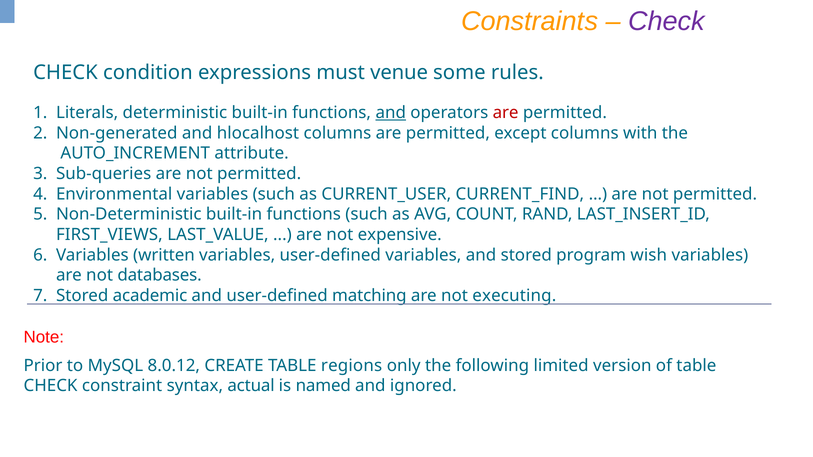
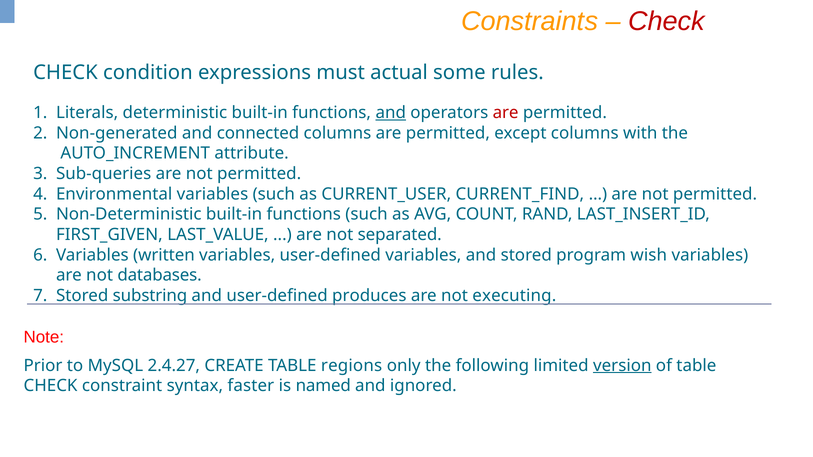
Check colour: purple -> red (667, 21)
venue: venue -> actual (399, 72)
hlocalhost: hlocalhost -> connected (258, 133)
FIRST_VIEWS: FIRST_VIEWS -> FIRST_GIVEN (109, 235)
expensive: expensive -> separated (400, 235)
academic: academic -> substring (150, 296)
matching: matching -> produces (369, 296)
8.0.12: 8.0.12 -> 2.4.27 (174, 366)
version underline: none -> present (622, 366)
actual: actual -> faster (251, 386)
